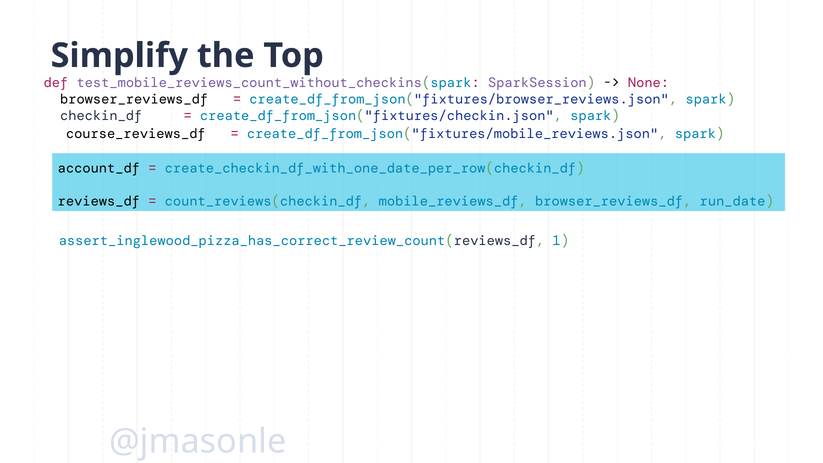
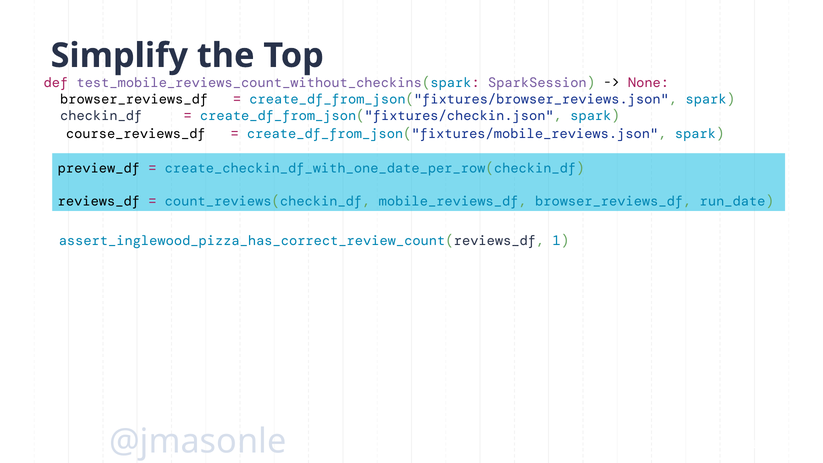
account_df: account_df -> preview_df (99, 168)
